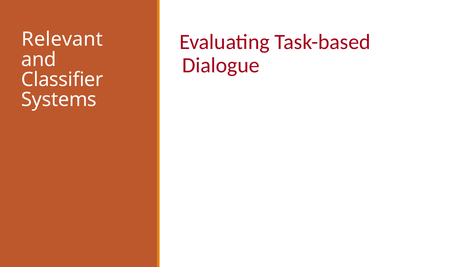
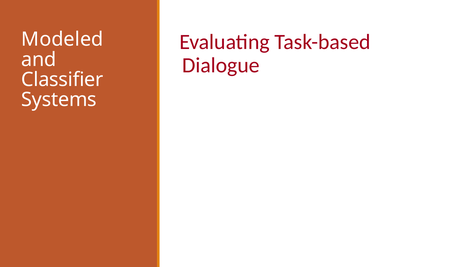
Relevant: Relevant -> Modeled (62, 39)
